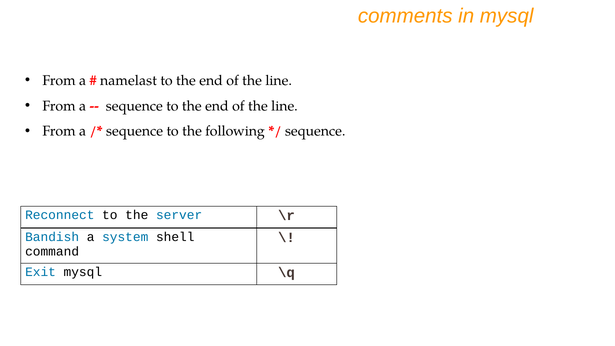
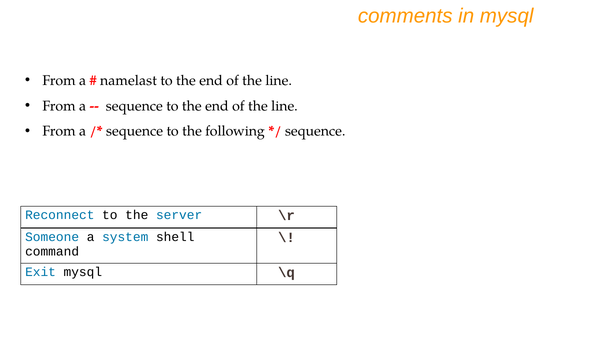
Bandish: Bandish -> Someone (52, 237)
